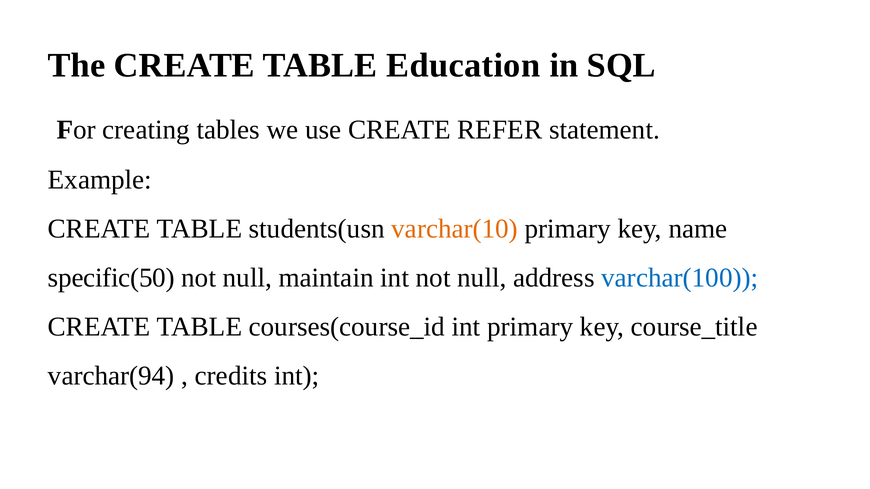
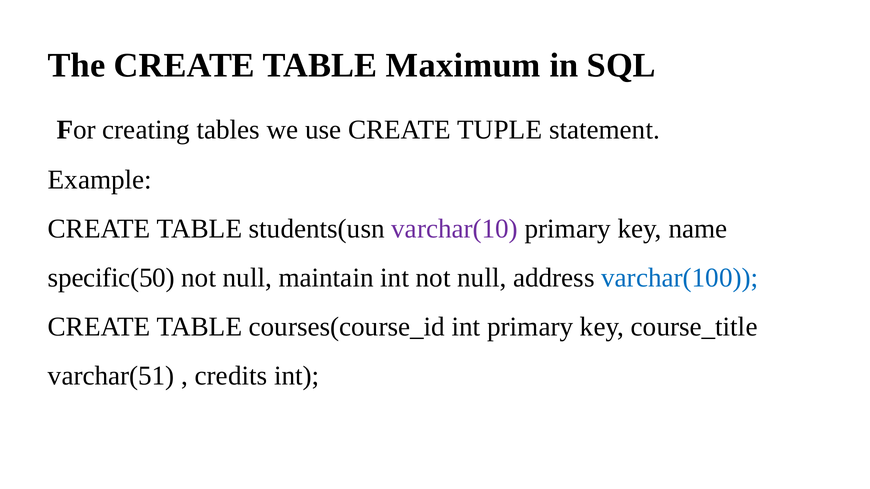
Education: Education -> Maximum (463, 65)
REFER: REFER -> TUPLE (500, 130)
varchar(10 colour: orange -> purple (455, 229)
varchar(94: varchar(94 -> varchar(51 (111, 376)
